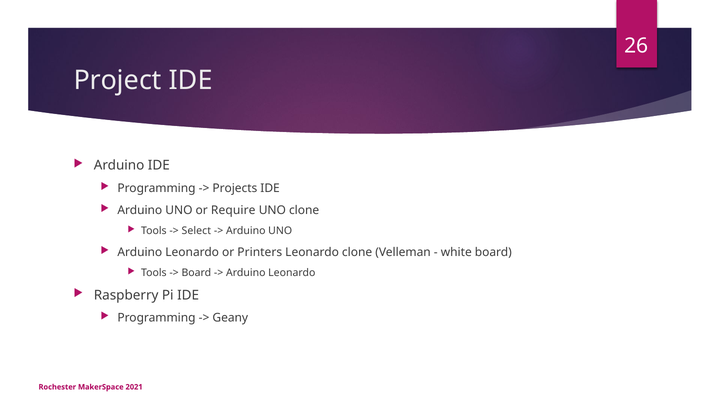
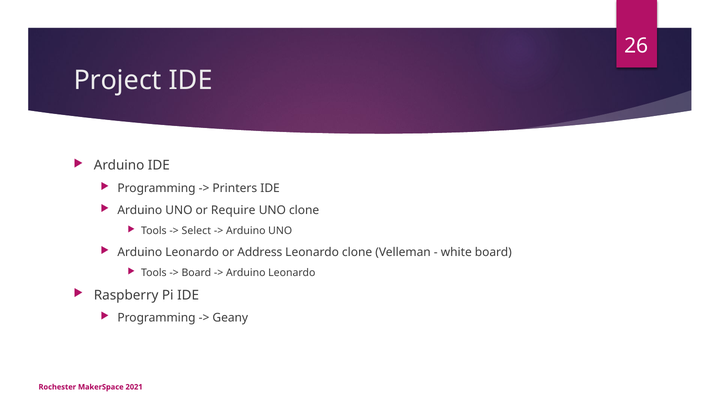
Projects: Projects -> Printers (235, 188)
Printers: Printers -> Address (260, 252)
